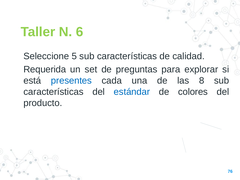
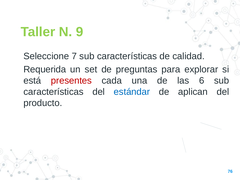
6: 6 -> 9 (80, 32)
5: 5 -> 7 (74, 56)
presentes colour: blue -> red (71, 81)
8: 8 -> 6 (202, 81)
colores: colores -> aplican (193, 92)
